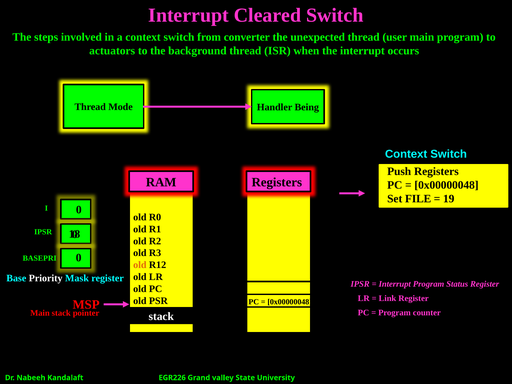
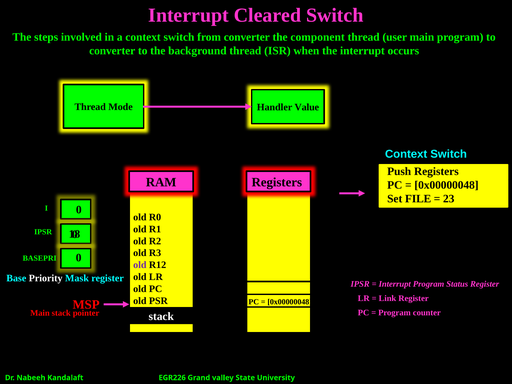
unexpected: unexpected -> component (318, 37)
actuators: actuators -> converter (112, 51)
Being: Being -> Value (307, 107)
19: 19 -> 23 (449, 199)
old colour: orange -> purple (140, 265)
